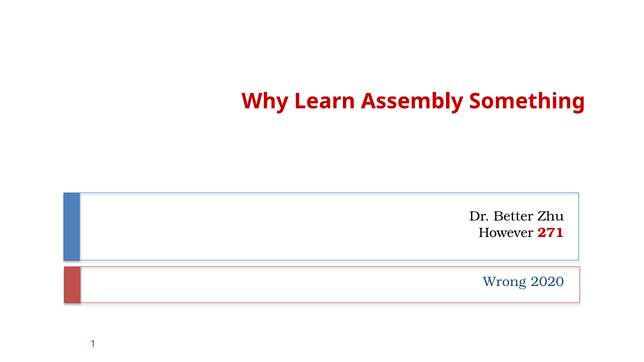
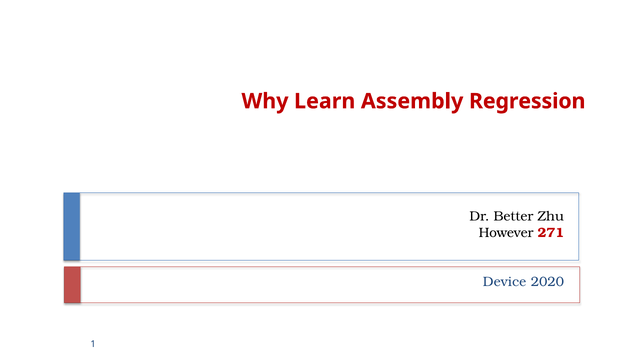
Something: Something -> Regression (527, 101)
Wrong: Wrong -> Device (505, 282)
